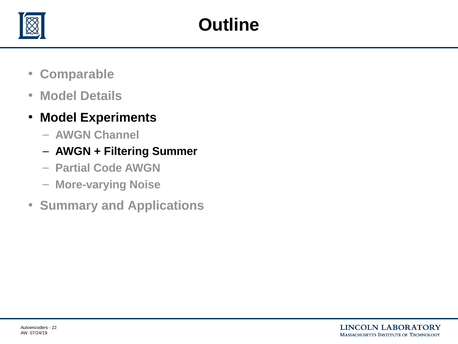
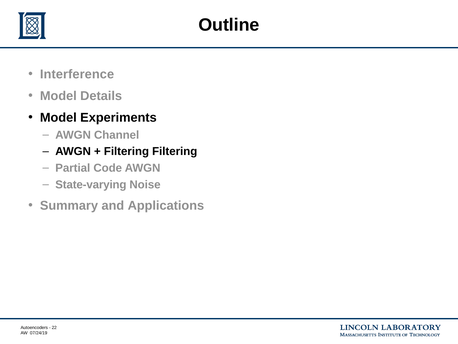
Comparable: Comparable -> Interference (77, 74)
Filtering Summer: Summer -> Filtering (175, 151)
More-varying: More-varying -> State-varying (91, 184)
